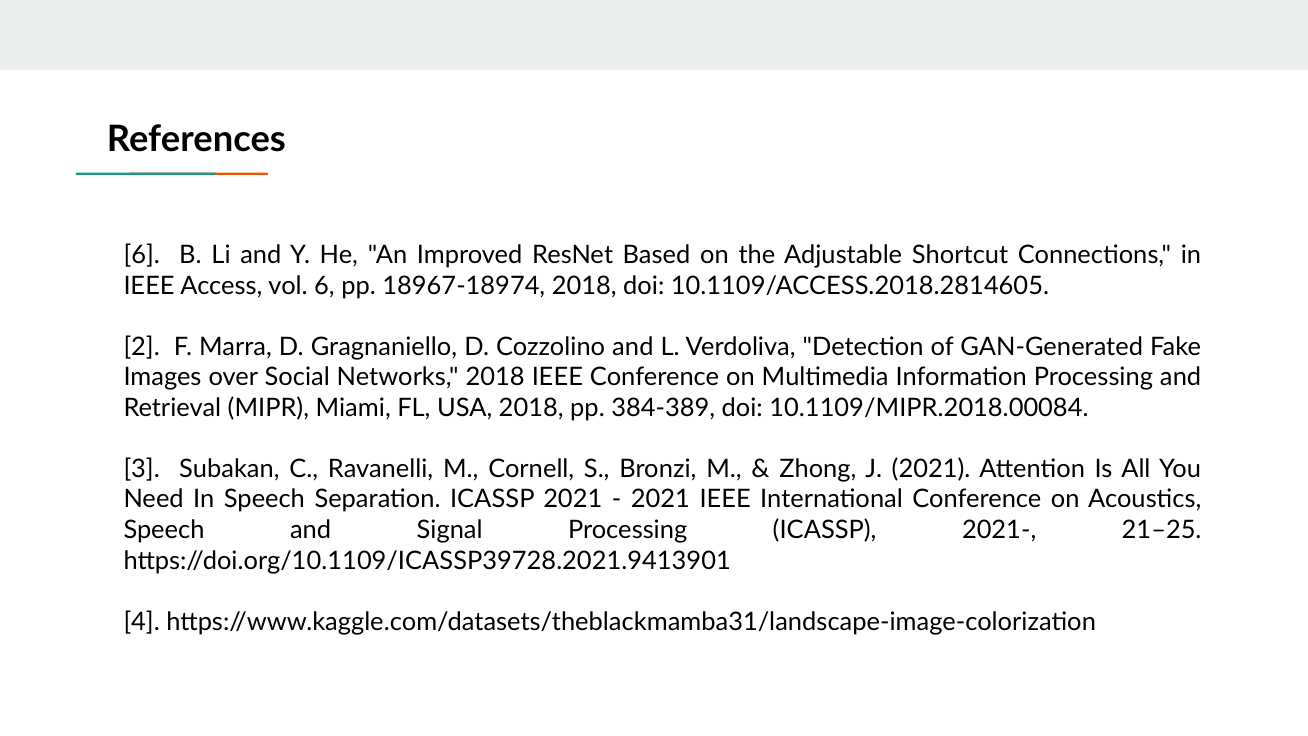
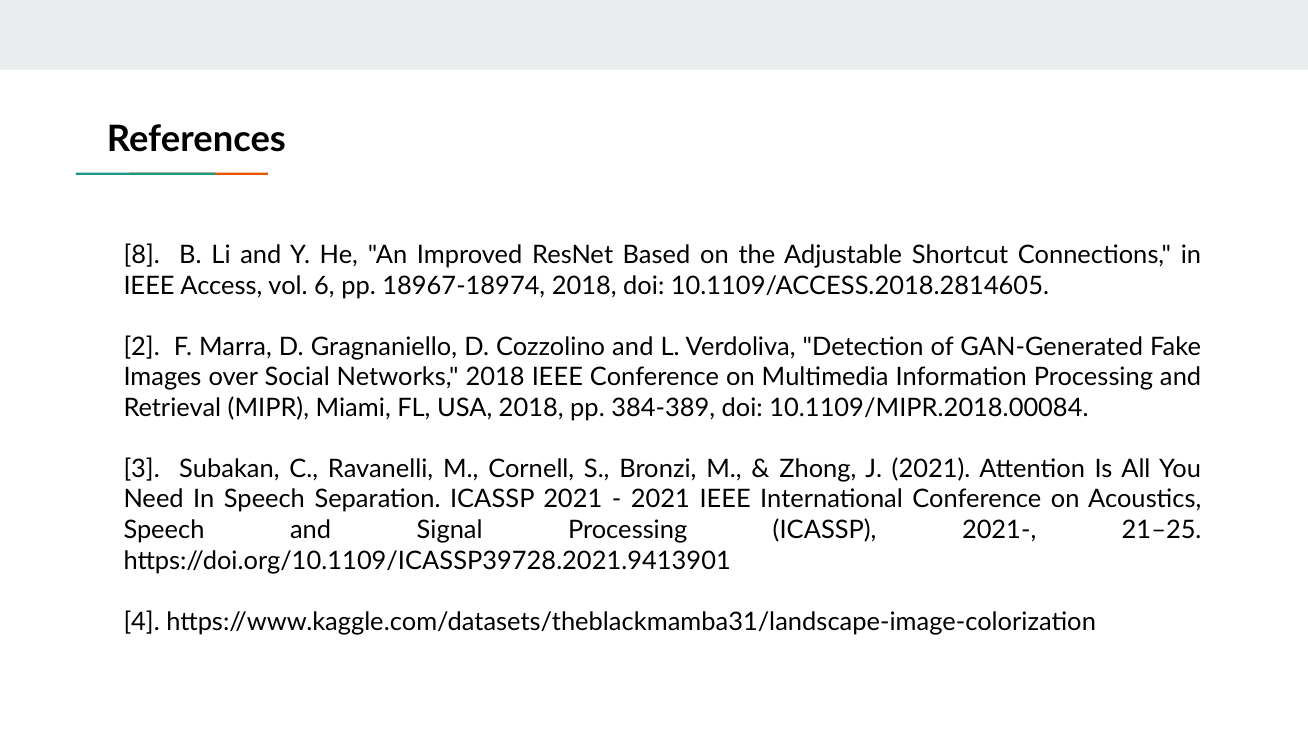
6: 6 -> 8 (142, 255)
